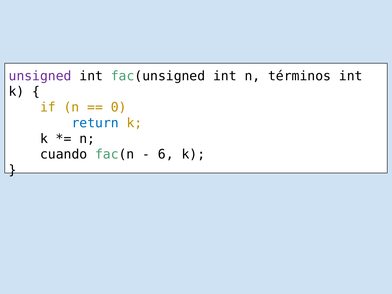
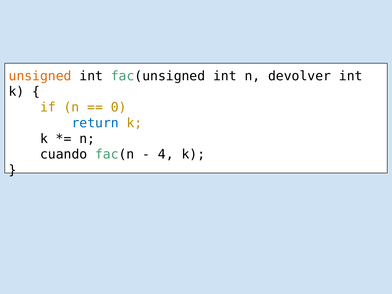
unsigned colour: purple -> orange (40, 76)
términos: términos -> devolver (300, 76)
6: 6 -> 4 (166, 154)
